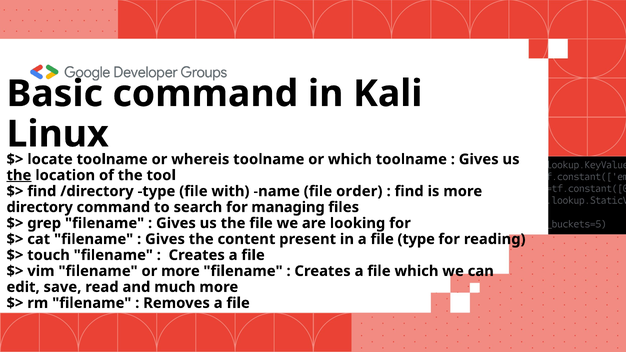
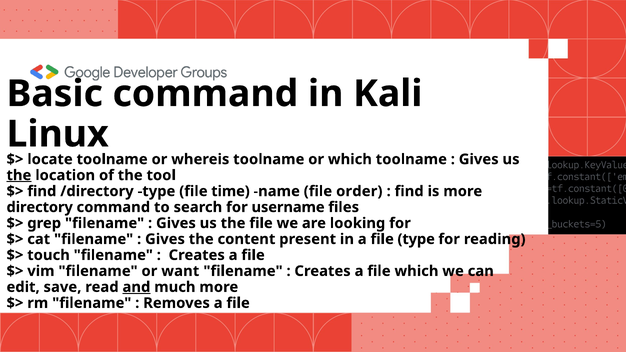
with: with -> time (231, 191)
managing: managing -> username (288, 207)
or more: more -> want (180, 271)
and underline: none -> present (136, 287)
